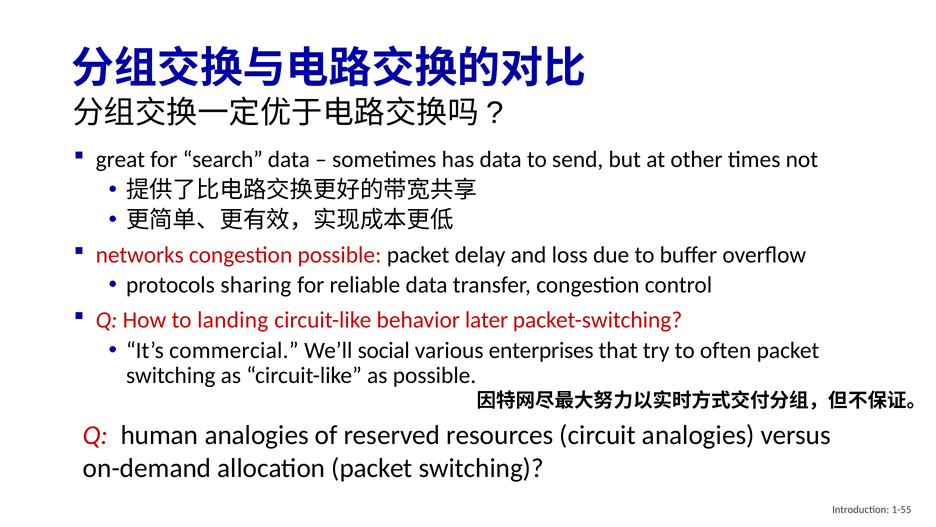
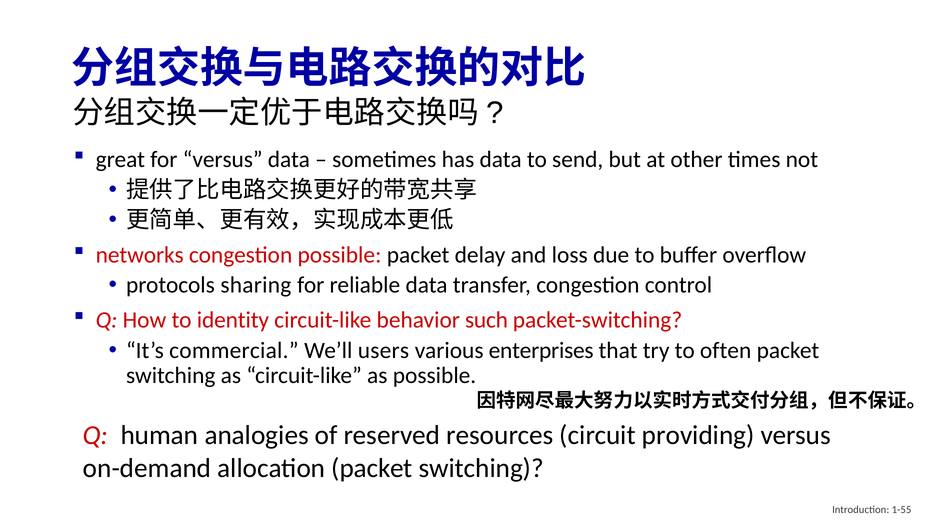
for search: search -> versus (223, 160)
landing: landing -> identity (233, 320)
later: later -> such (487, 320)
social: social -> users (383, 350)
circuit analogies: analogies -> providing (698, 435)
